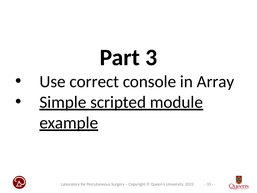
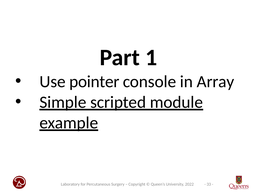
3: 3 -> 1 (151, 58)
correct: correct -> pointer (94, 82)
